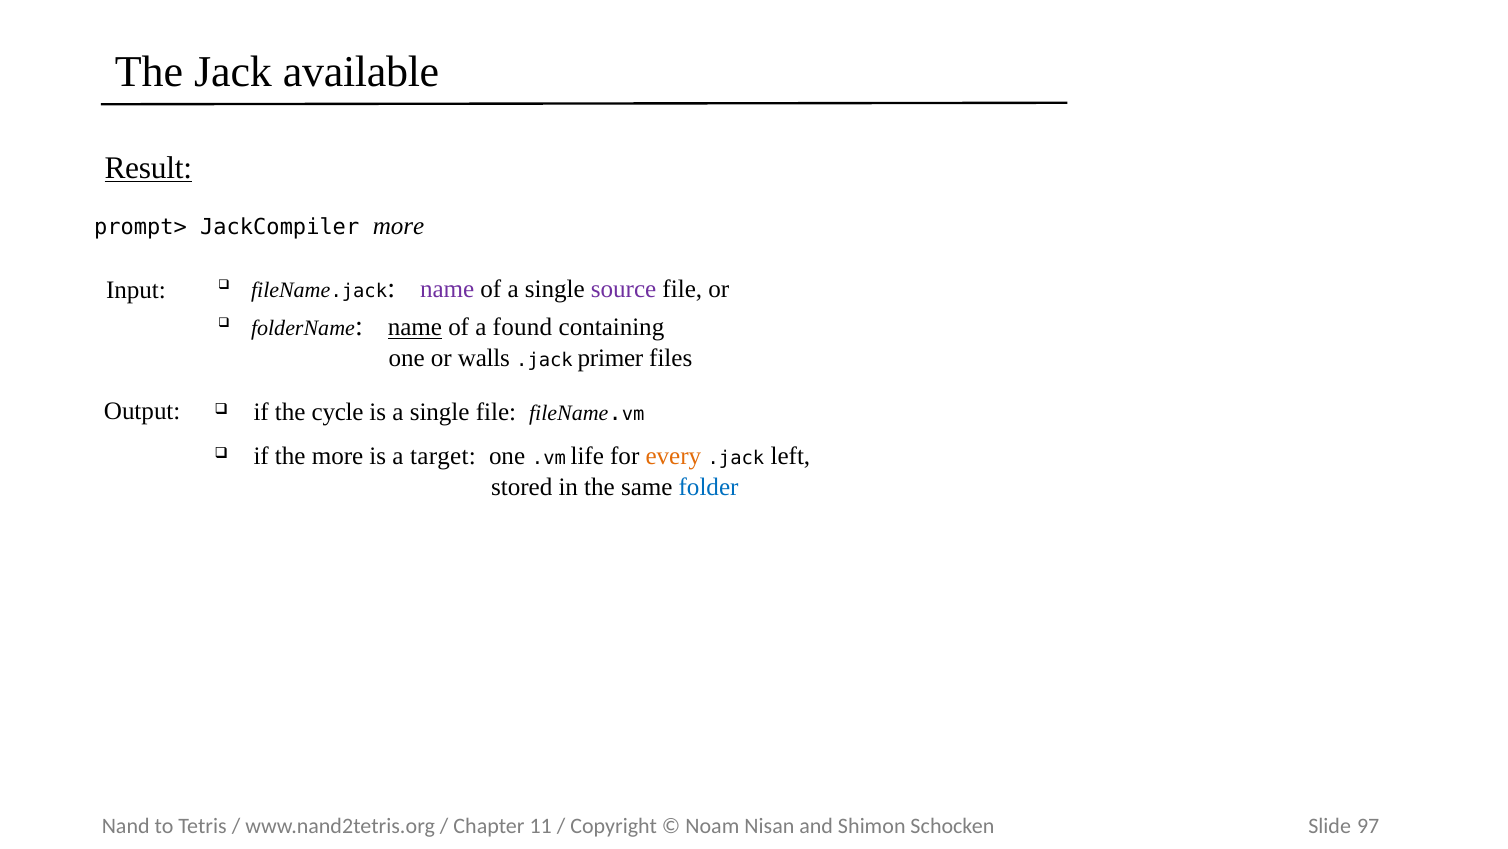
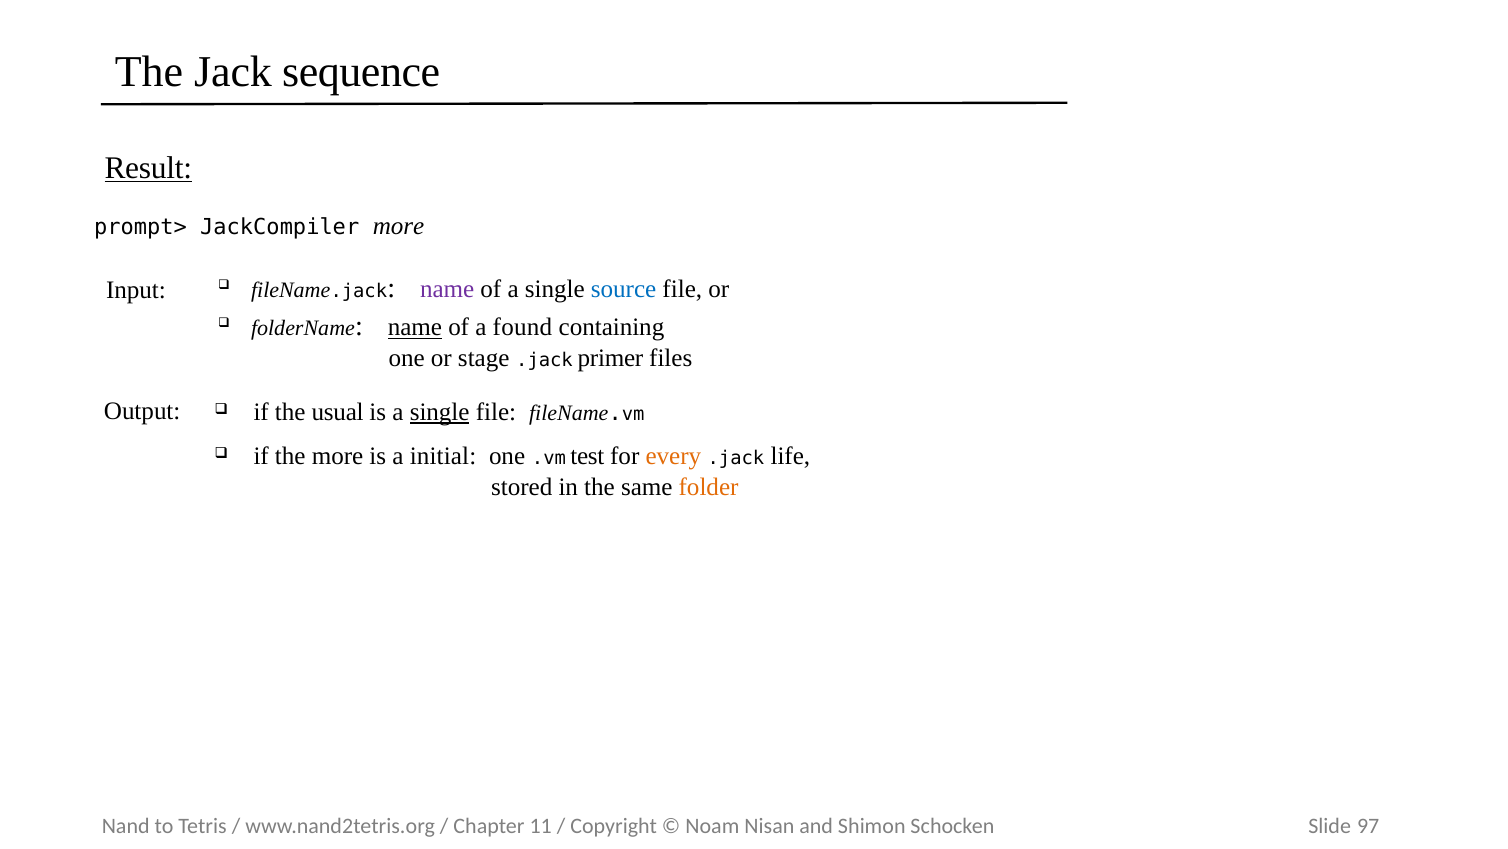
available: available -> sequence (361, 72)
source colour: purple -> blue (624, 289)
walls: walls -> stage (484, 358)
cycle: cycle -> usual (338, 412)
single underline: none -> present (440, 412)
target: target -> initial (443, 456)
life: life -> test (587, 456)
left: left -> life (790, 456)
folder colour: blue -> orange (709, 486)
